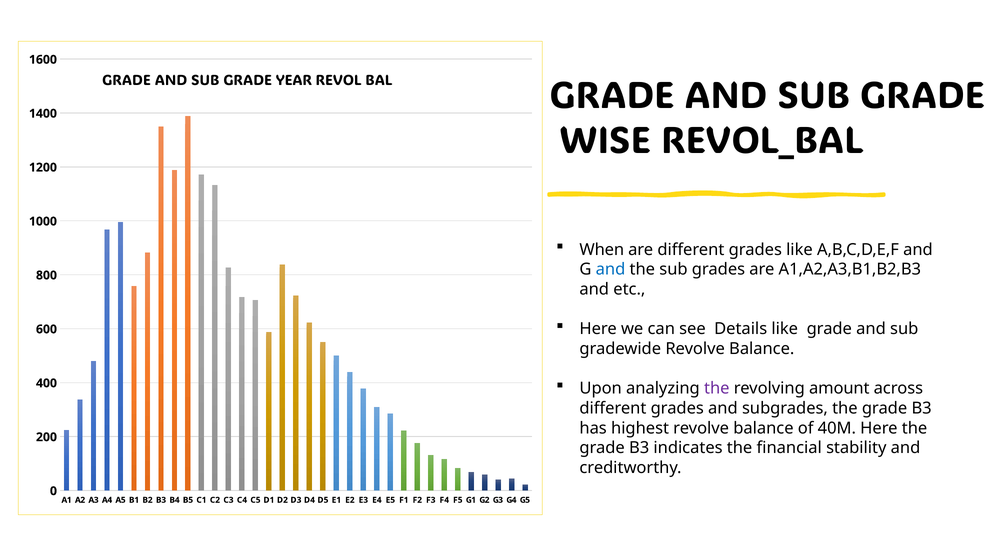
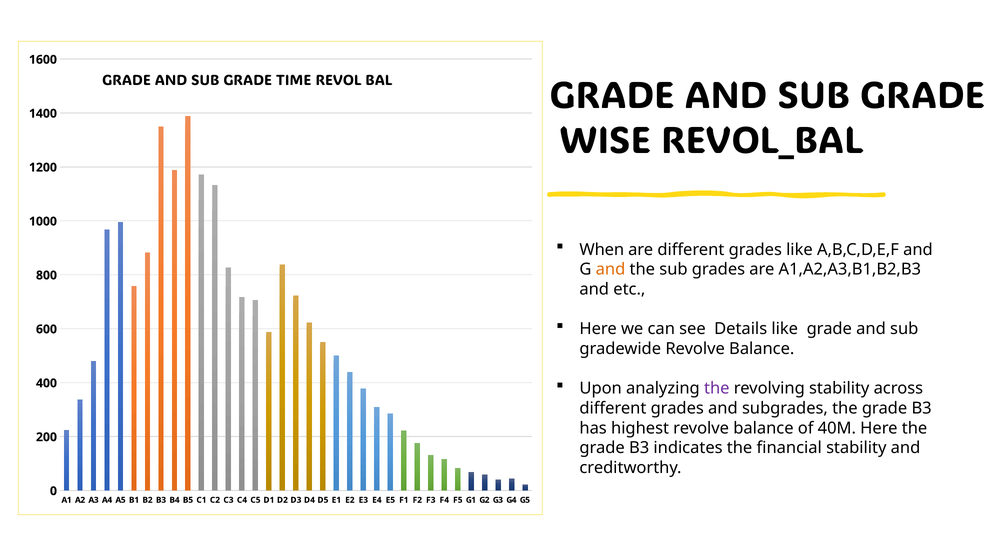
YEAR: YEAR -> TIME (294, 80)
and colour: blue -> orange (611, 270)
revolving amount: amount -> stability (839, 389)
